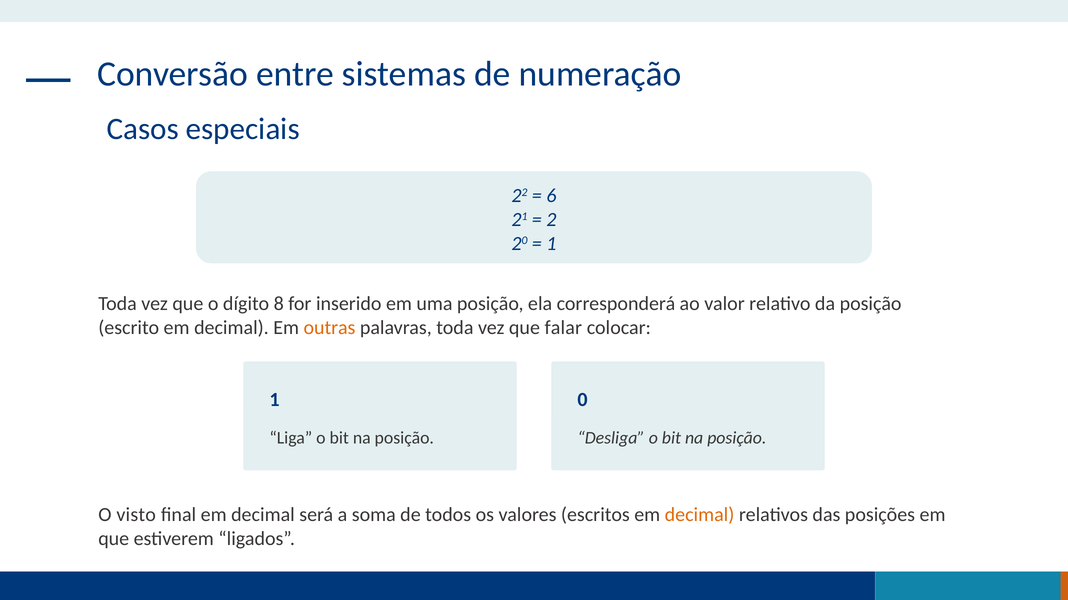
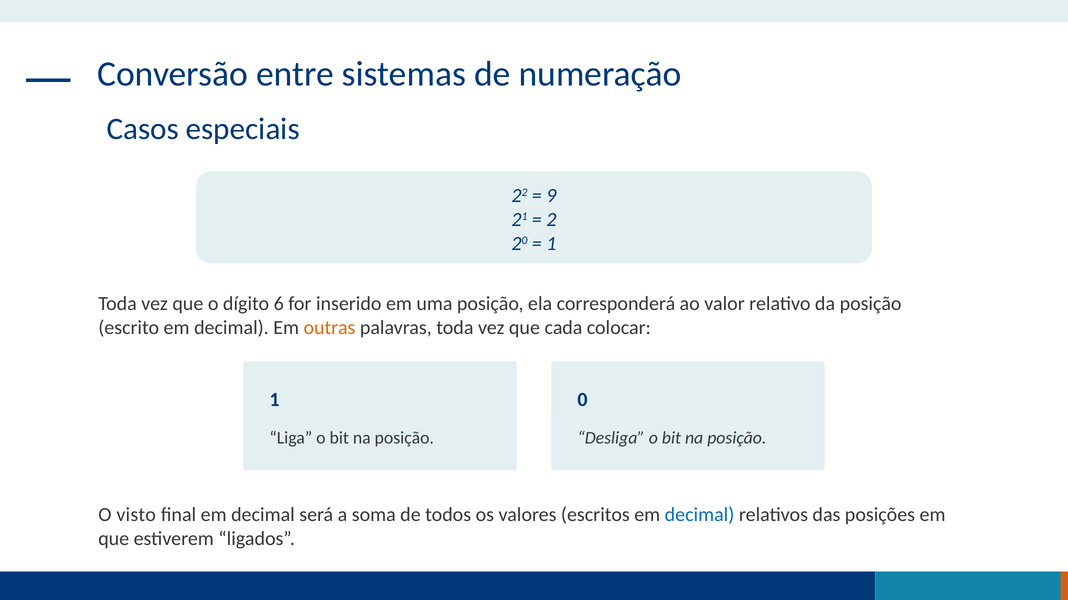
6: 6 -> 9 (551, 196)
8: 8 -> 6 (279, 304)
falar: falar -> cada (563, 328)
decimal colour: orange -> blue (700, 515)
